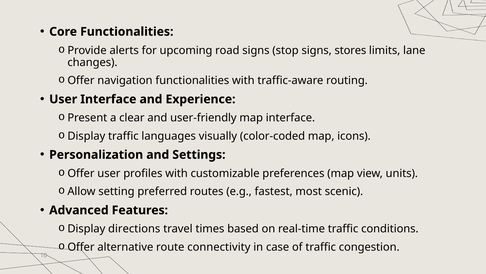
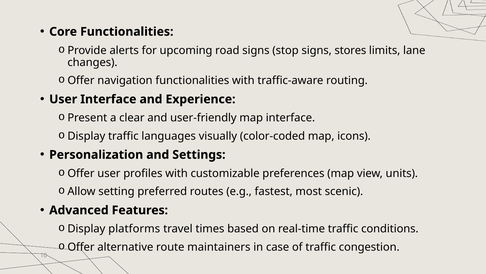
directions: directions -> platforms (134, 228)
connectivity: connectivity -> maintainers (219, 247)
